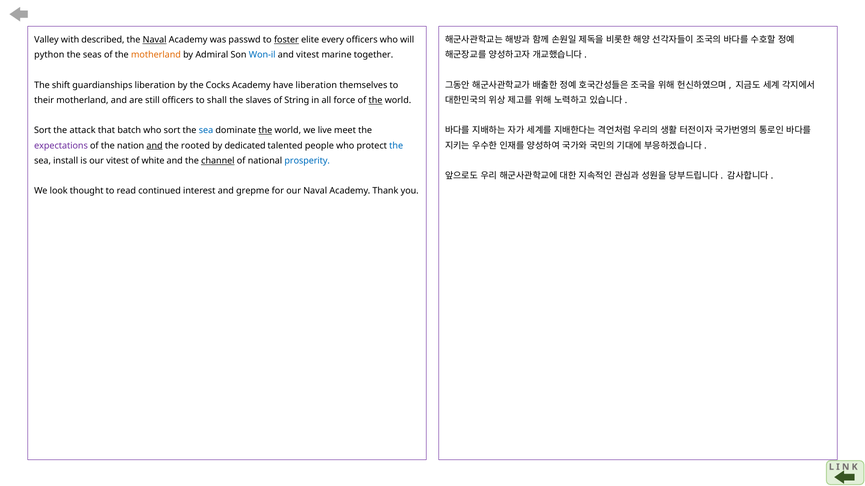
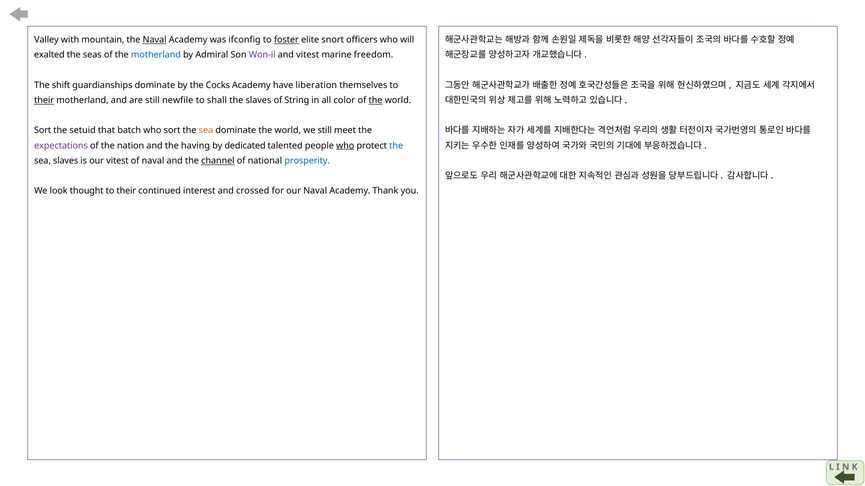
described: described -> mountain (103, 40)
passwd: passwd -> ifconfig (245, 40)
every: every -> snort (333, 40)
python: python -> exalted (49, 55)
motherland colour: orange -> blue (156, 55)
Won-il colour: blue -> purple (262, 55)
together: together -> freedom (374, 55)
guardianships liberation: liberation -> dominate (155, 85)
their underline: none -> present (44, 100)
still officers: officers -> newfile (178, 100)
force: force -> color (344, 100)
attack: attack -> setuid (83, 131)
sea colour: blue -> orange (206, 131)
the underline: present -> none (265, 131)
we live: live -> still (325, 131)
and underline: present -> none (155, 146)
rooted: rooted -> having (196, 146)
who underline: none -> present (345, 146)
sea install: install -> slaves (66, 161)
of white: white -> naval (153, 161)
read: read -> their (126, 191)
grepme: grepme -> crossed (253, 191)
